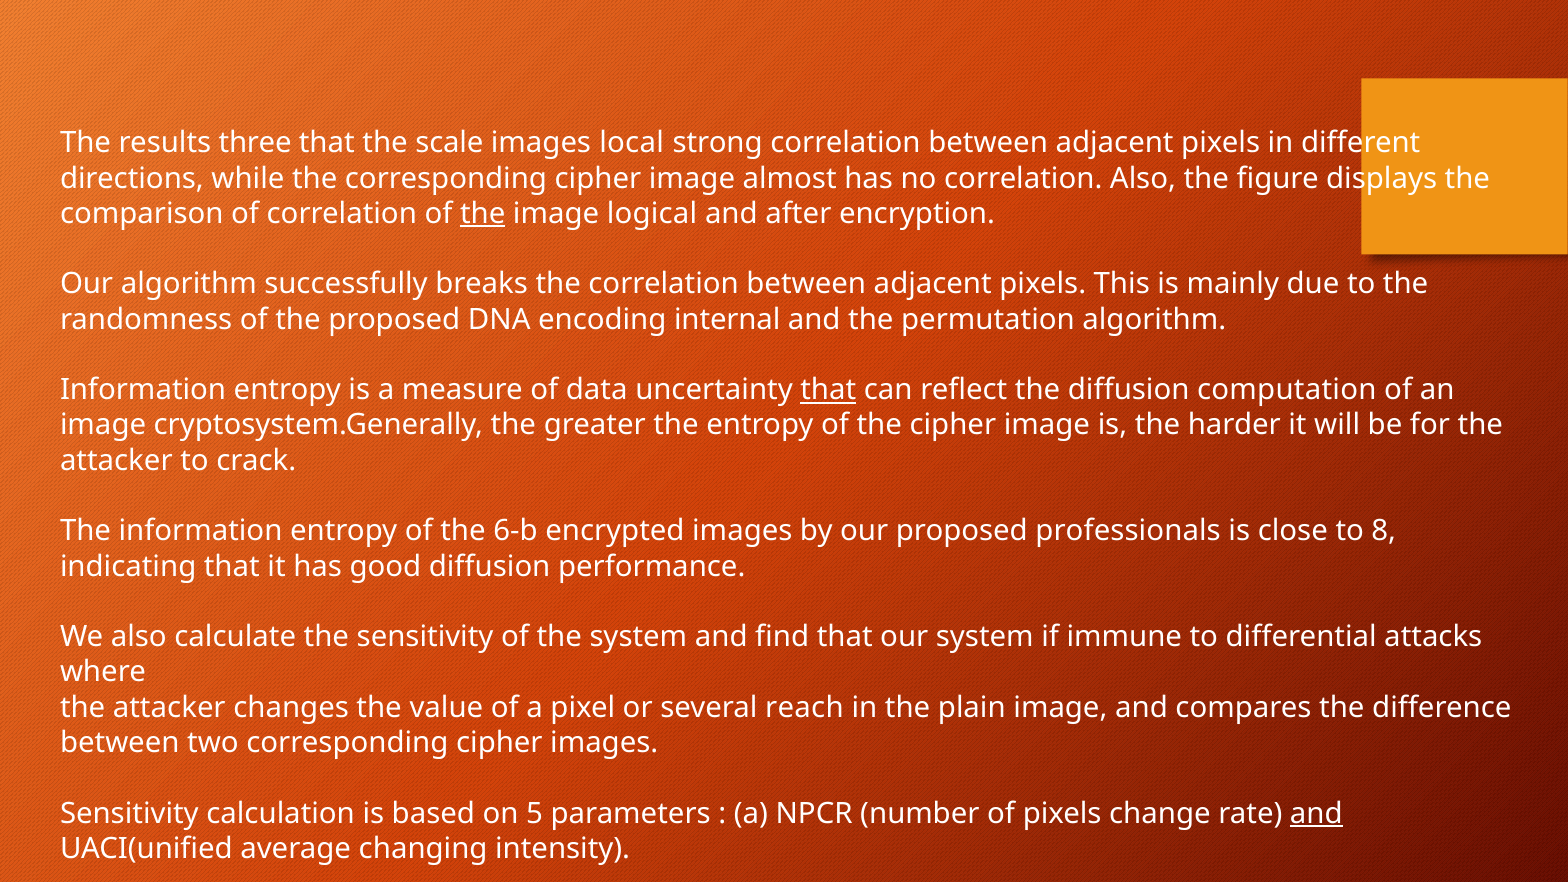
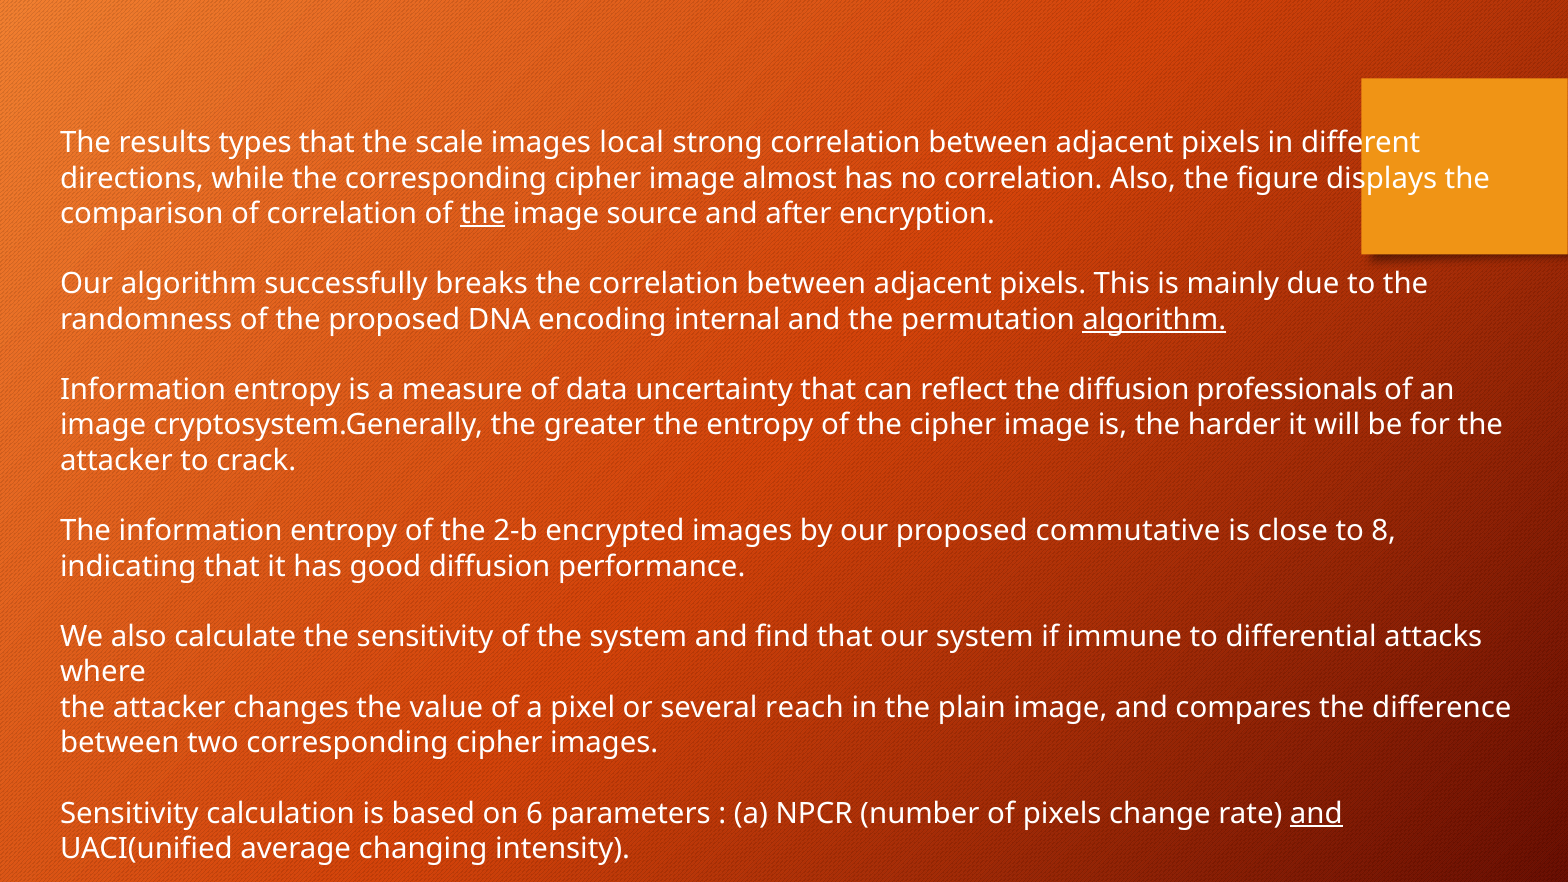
three: three -> types (255, 143)
logical: logical -> source (652, 214)
algorithm underline: none -> present (1154, 319)
that underline: present -> none (828, 390)
computation: computation -> professionals (1287, 390)
6-b: 6-b -> 2-b (515, 531)
professionals: professionals -> commutative (1128, 531)
5: 5 -> 6 (535, 813)
